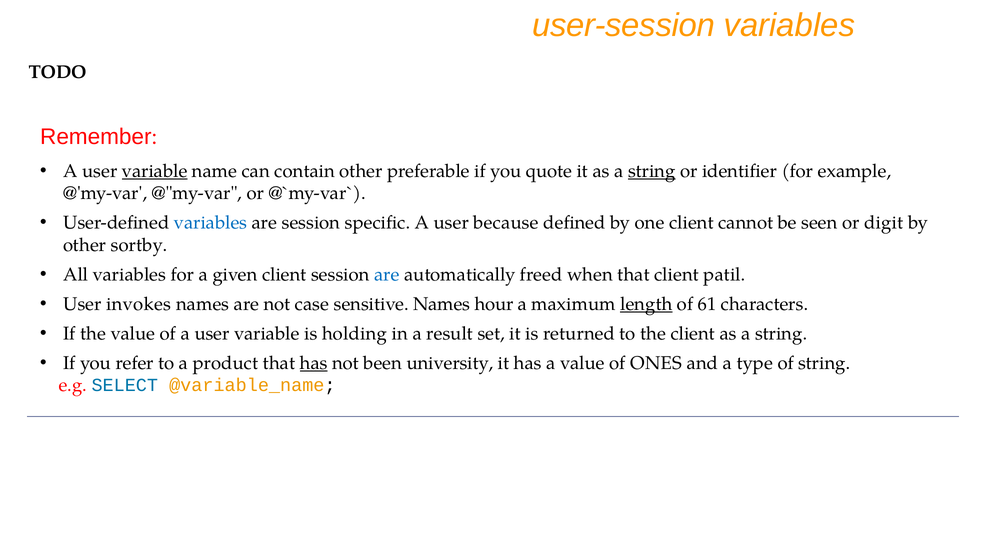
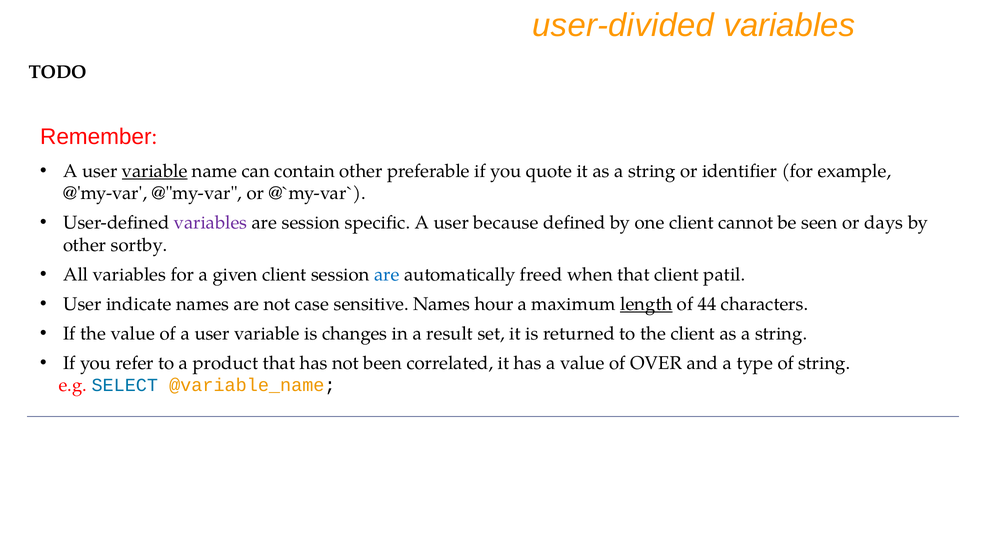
user-session: user-session -> user-divided (623, 26)
string underline: present -> none (652, 171)
variables colour: blue -> purple (211, 223)
digit: digit -> days (884, 223)
invokes: invokes -> indicate (139, 304)
61: 61 -> 44 (707, 304)
holding: holding -> changes (355, 334)
has underline: present -> none (314, 364)
university: university -> correlated (450, 364)
ONES: ONES -> OVER (656, 364)
